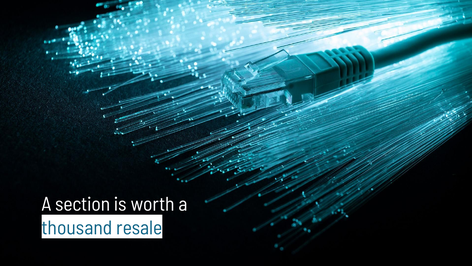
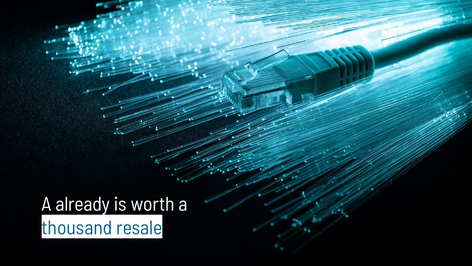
section: section -> already (83, 204)
